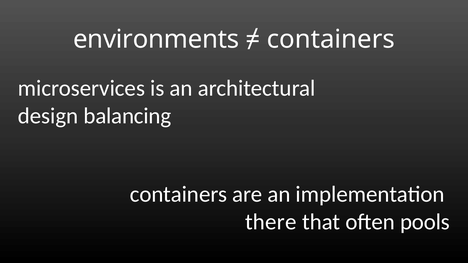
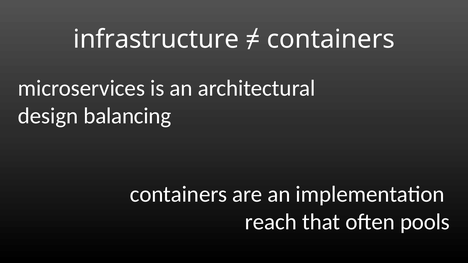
environments: environments -> infrastructure (156, 39)
there: there -> reach (271, 222)
